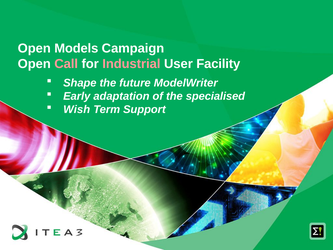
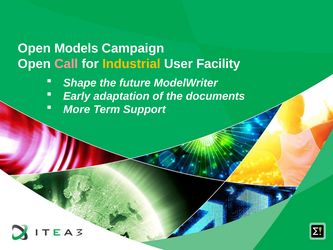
Industrial colour: pink -> yellow (131, 64)
specialised: specialised -> documents (215, 96)
Wish: Wish -> More (77, 109)
